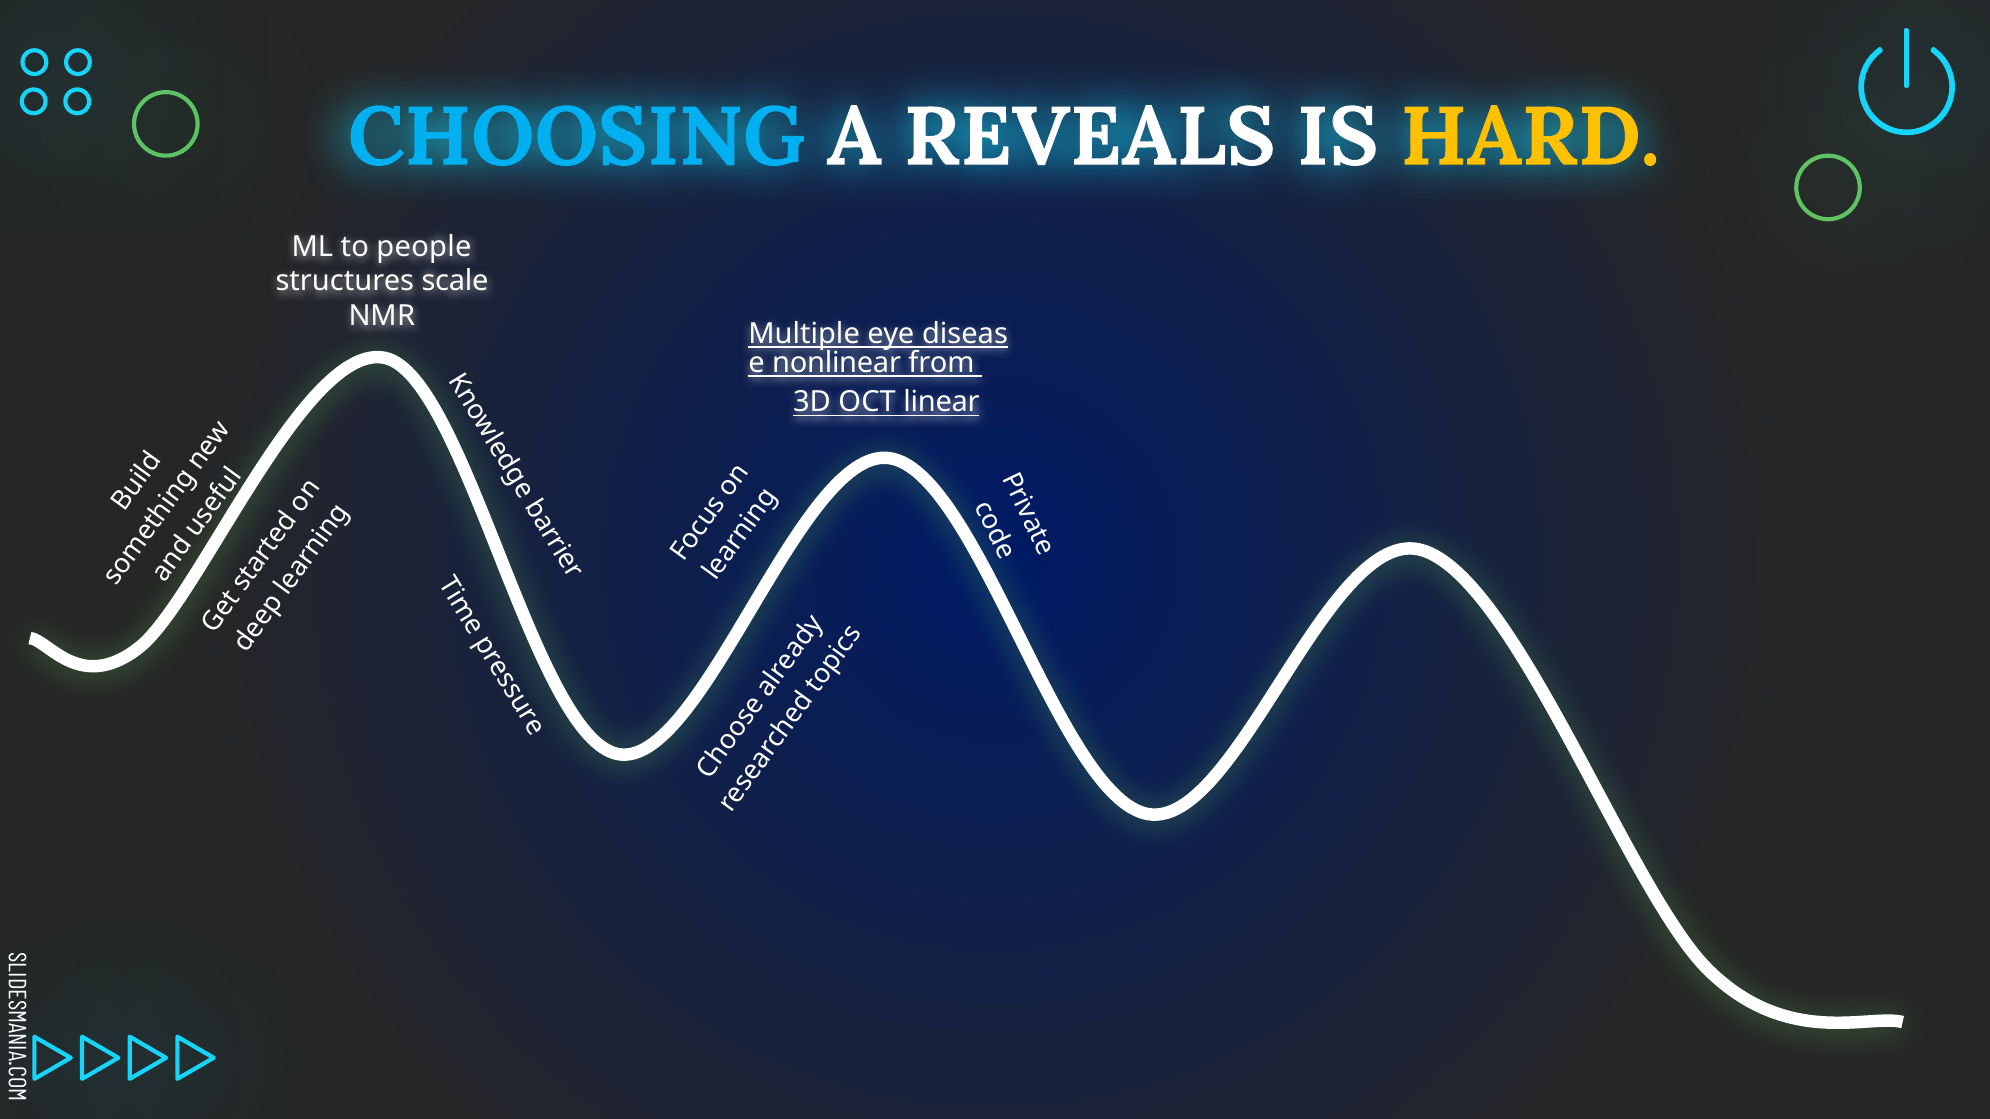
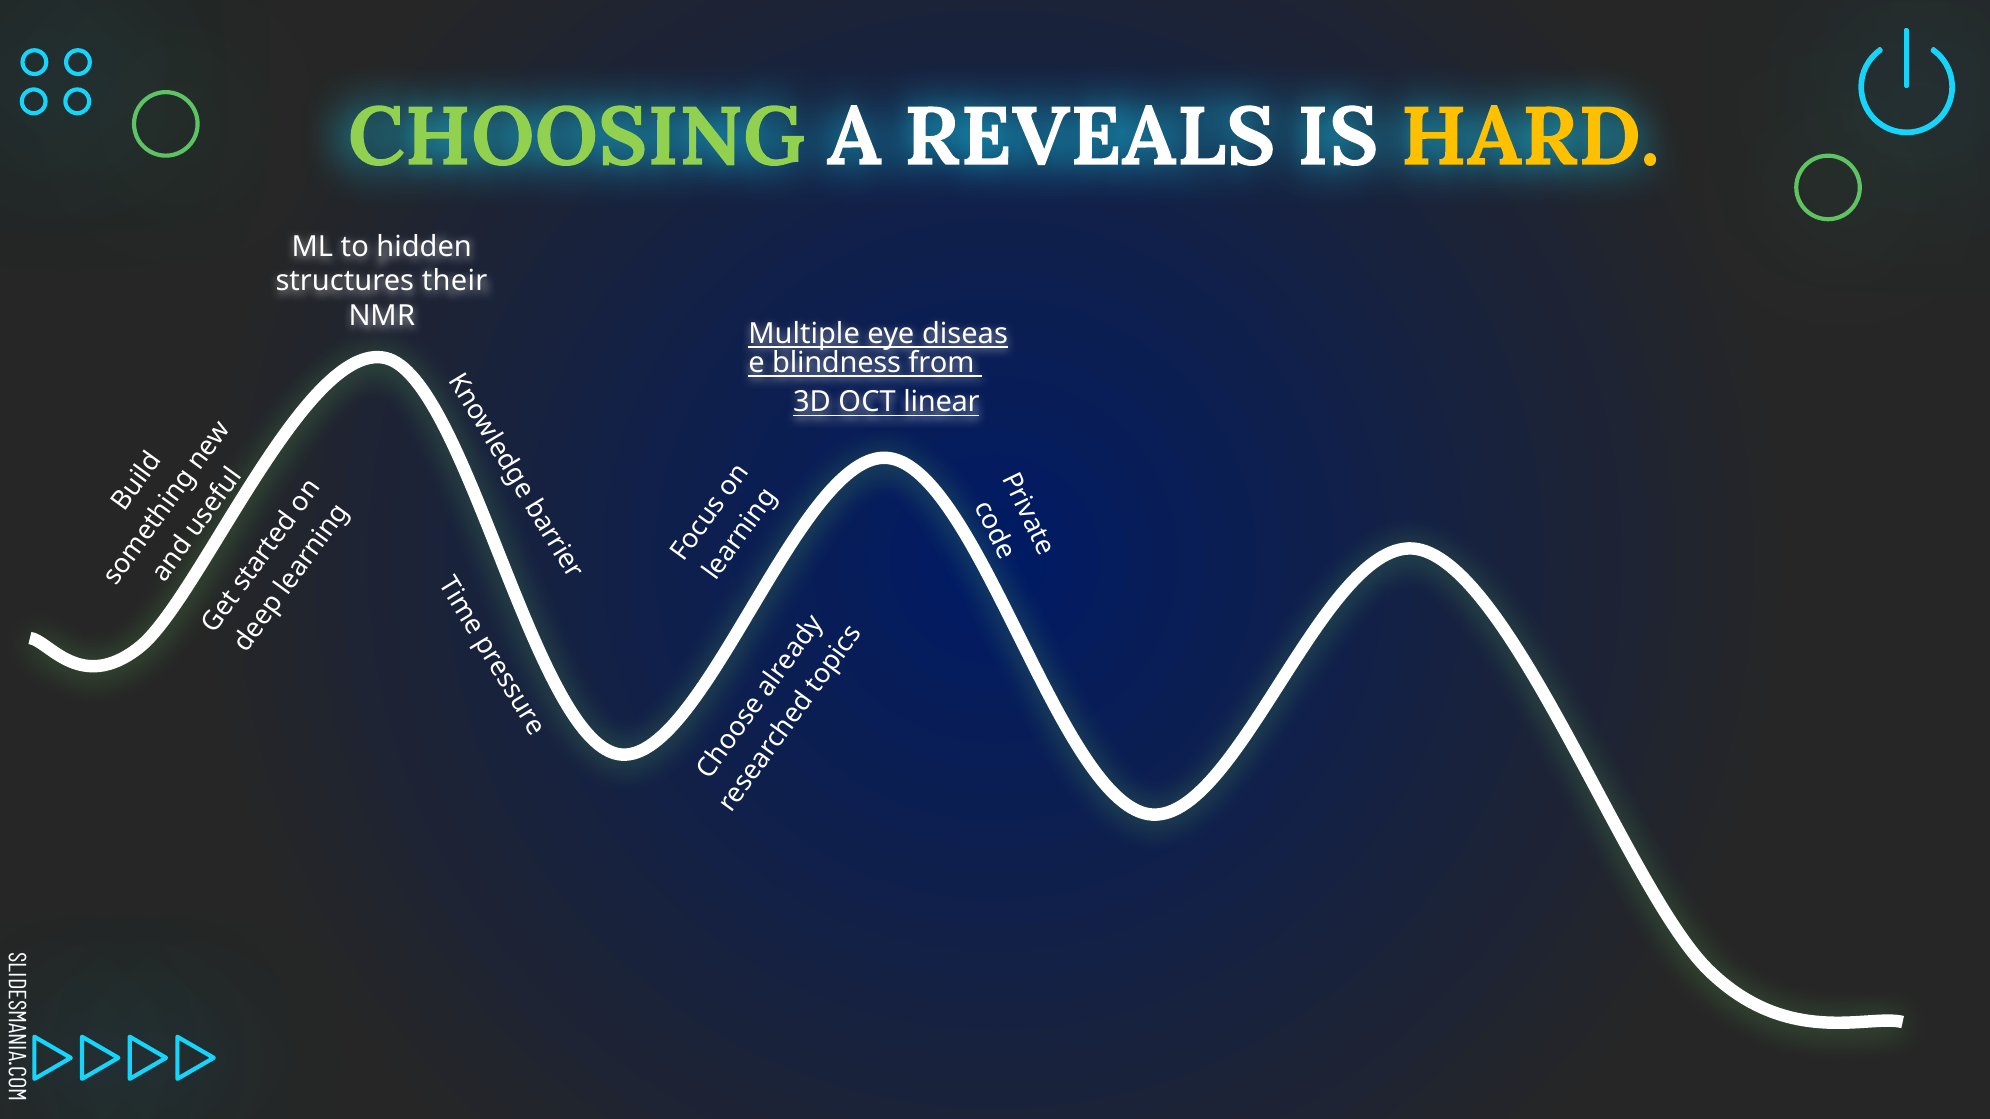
CHOOSING colour: light blue -> light green (576, 137)
people: people -> hidden (424, 247)
scale: scale -> their (455, 281)
nonlinear: nonlinear -> blindness (837, 363)
